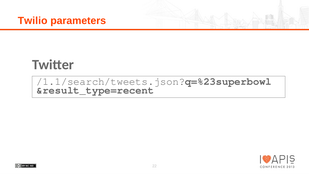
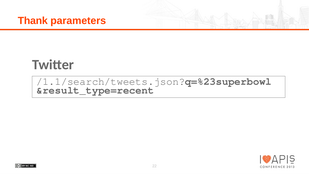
Twilio: Twilio -> Thank (33, 21)
